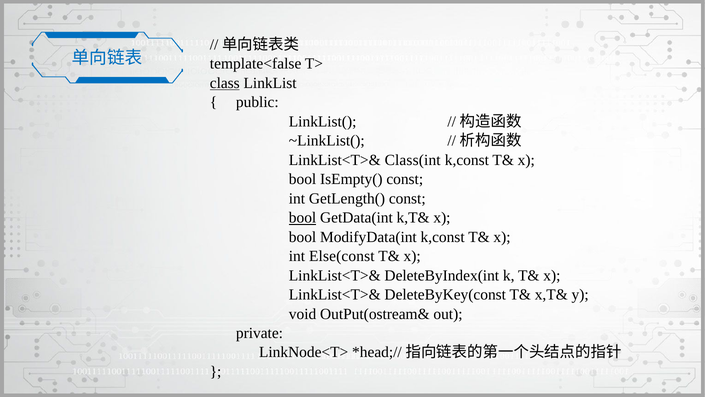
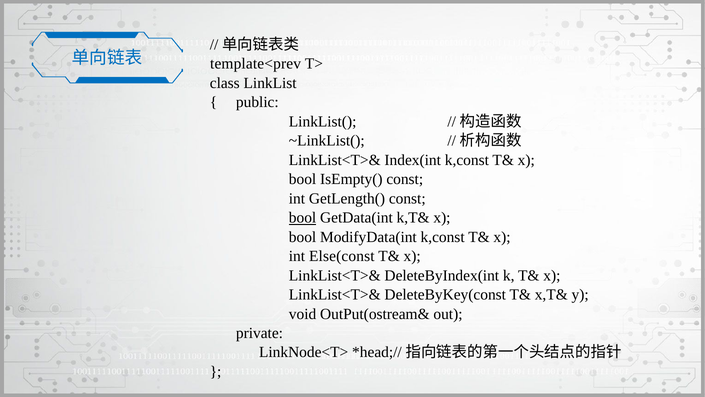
template<false: template<false -> template<prev (256, 64)
class underline: present -> none (225, 83)
Class(int: Class(int -> Index(int (413, 160)
